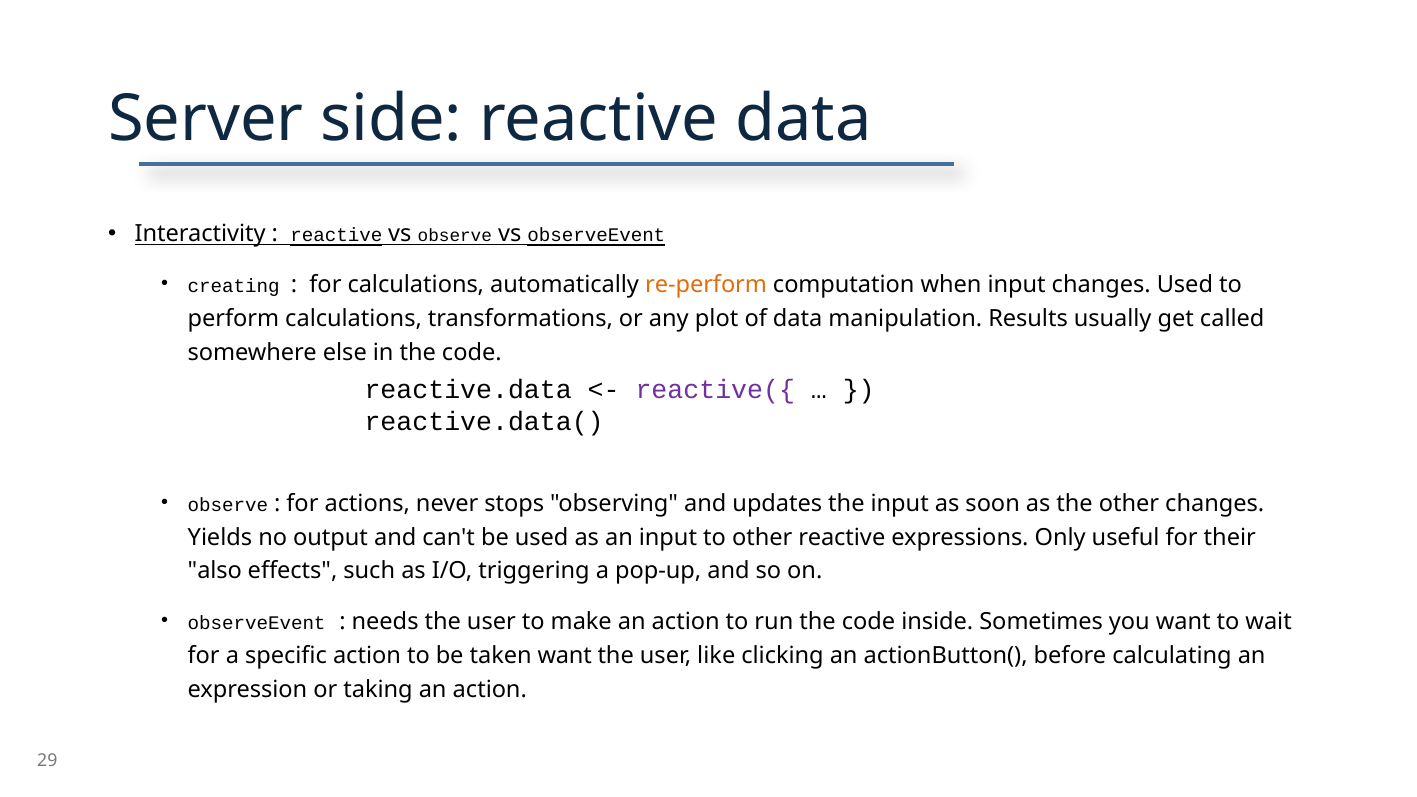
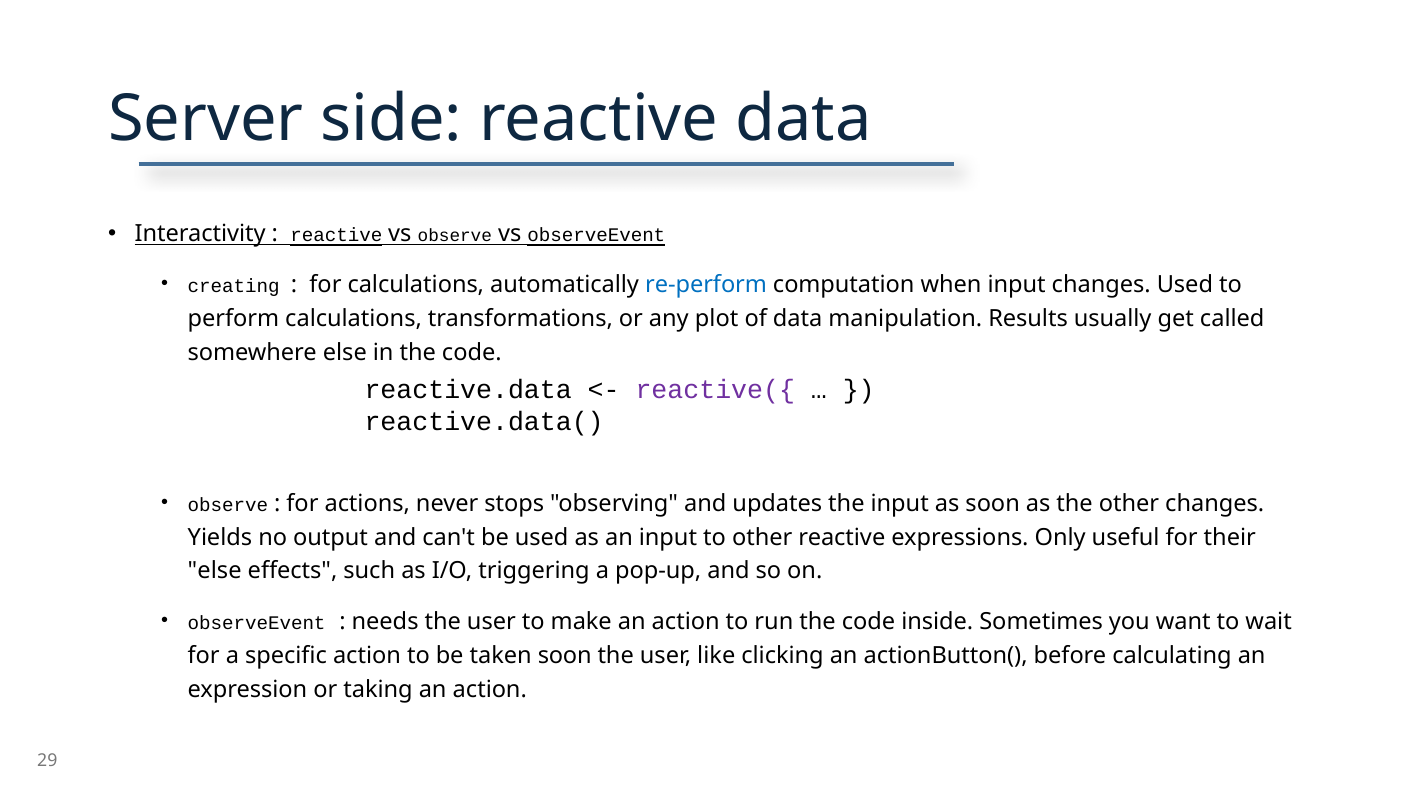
re-perform colour: orange -> blue (706, 285)
also: also -> else (215, 571)
taken want: want -> soon (565, 655)
